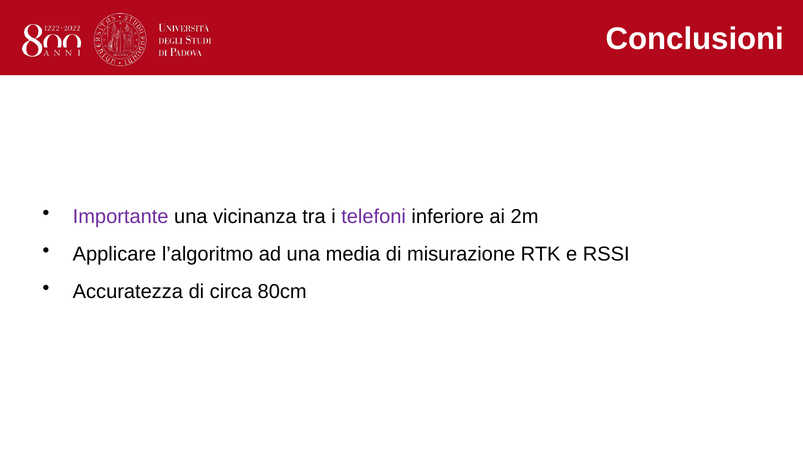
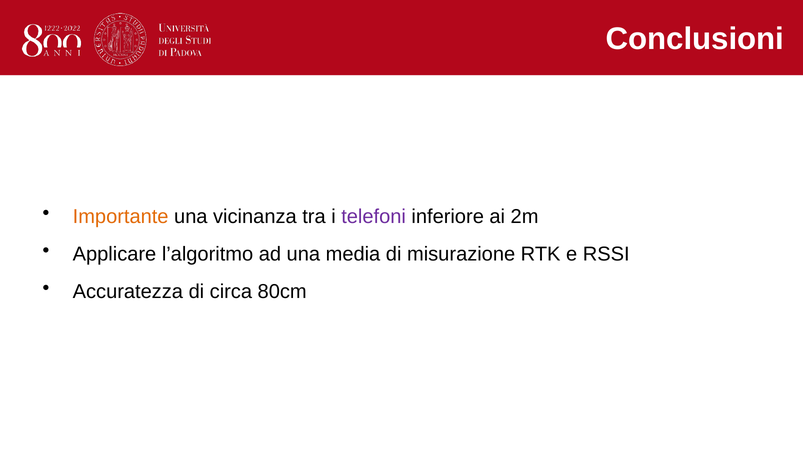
Importante colour: purple -> orange (121, 216)
